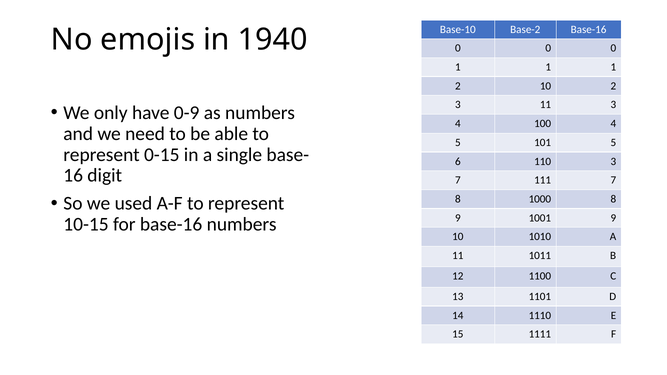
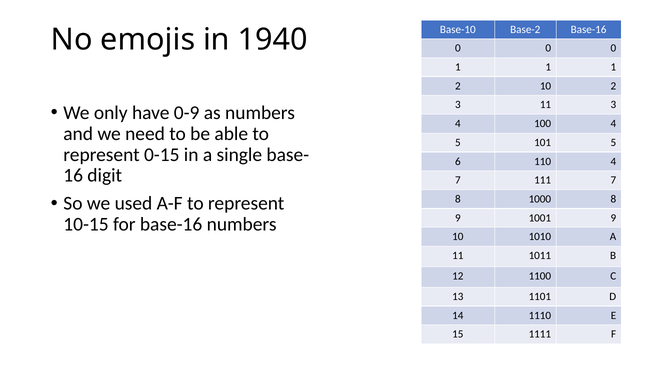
110 3: 3 -> 4 (613, 161)
